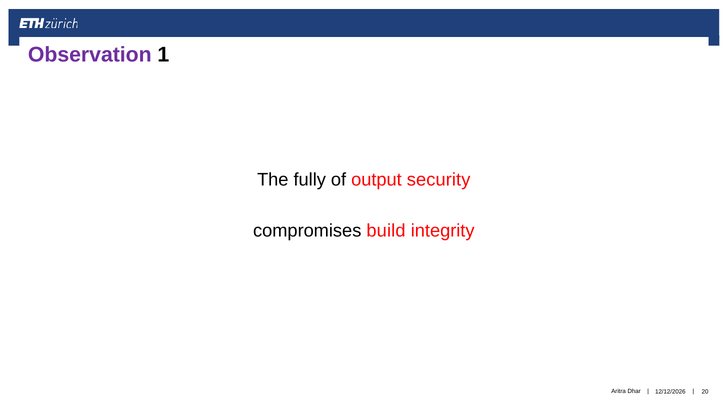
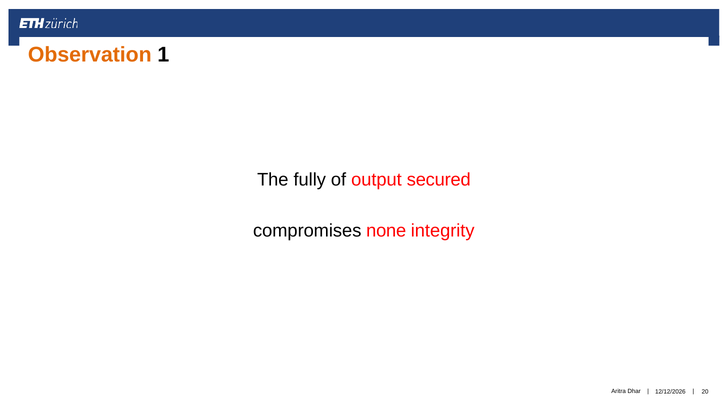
Observation colour: purple -> orange (90, 55)
security: security -> secured (439, 179)
build: build -> none (386, 231)
